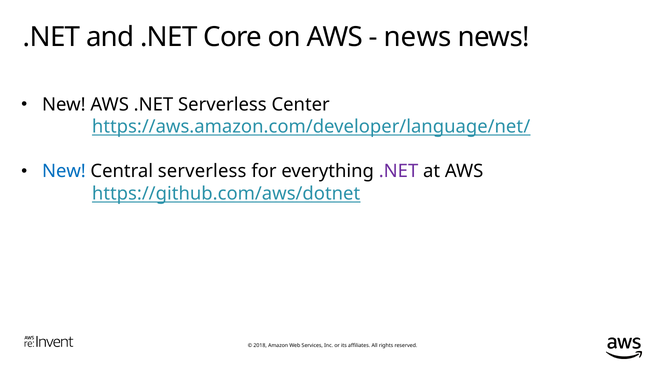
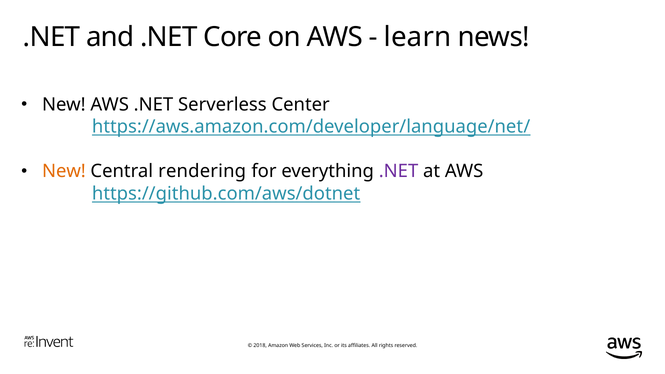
news: news -> learn (418, 37)
New colour: blue -> orange (64, 171)
Central serverless: serverless -> rendering (202, 171)
